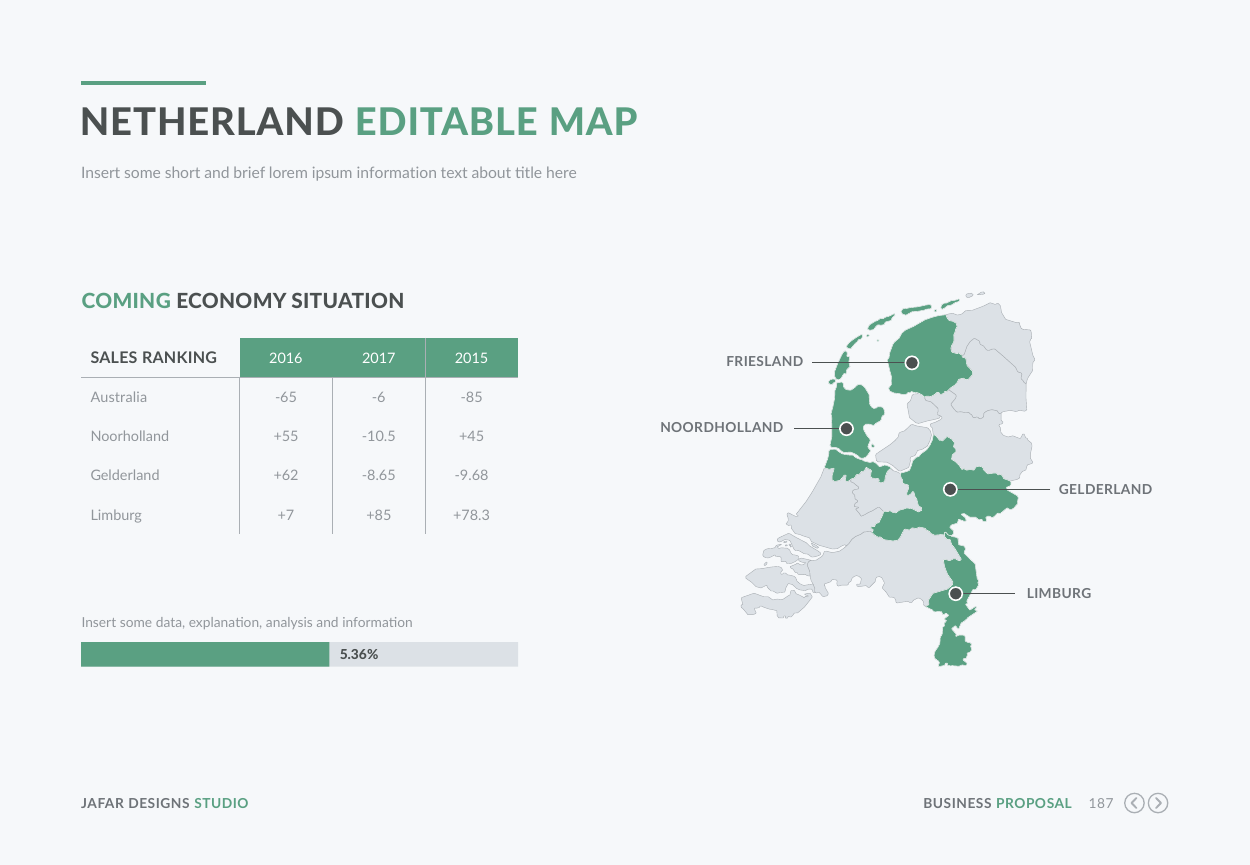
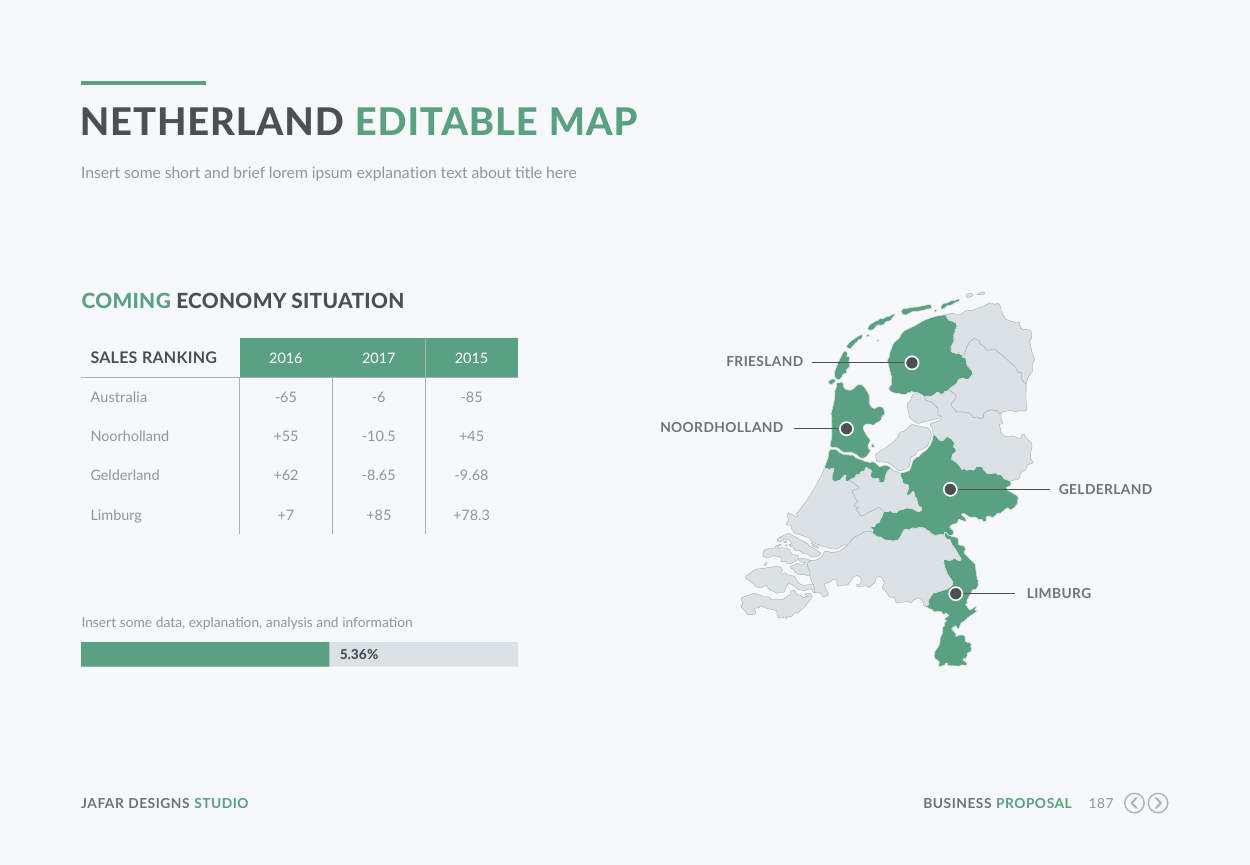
ipsum information: information -> explanation (397, 174)
